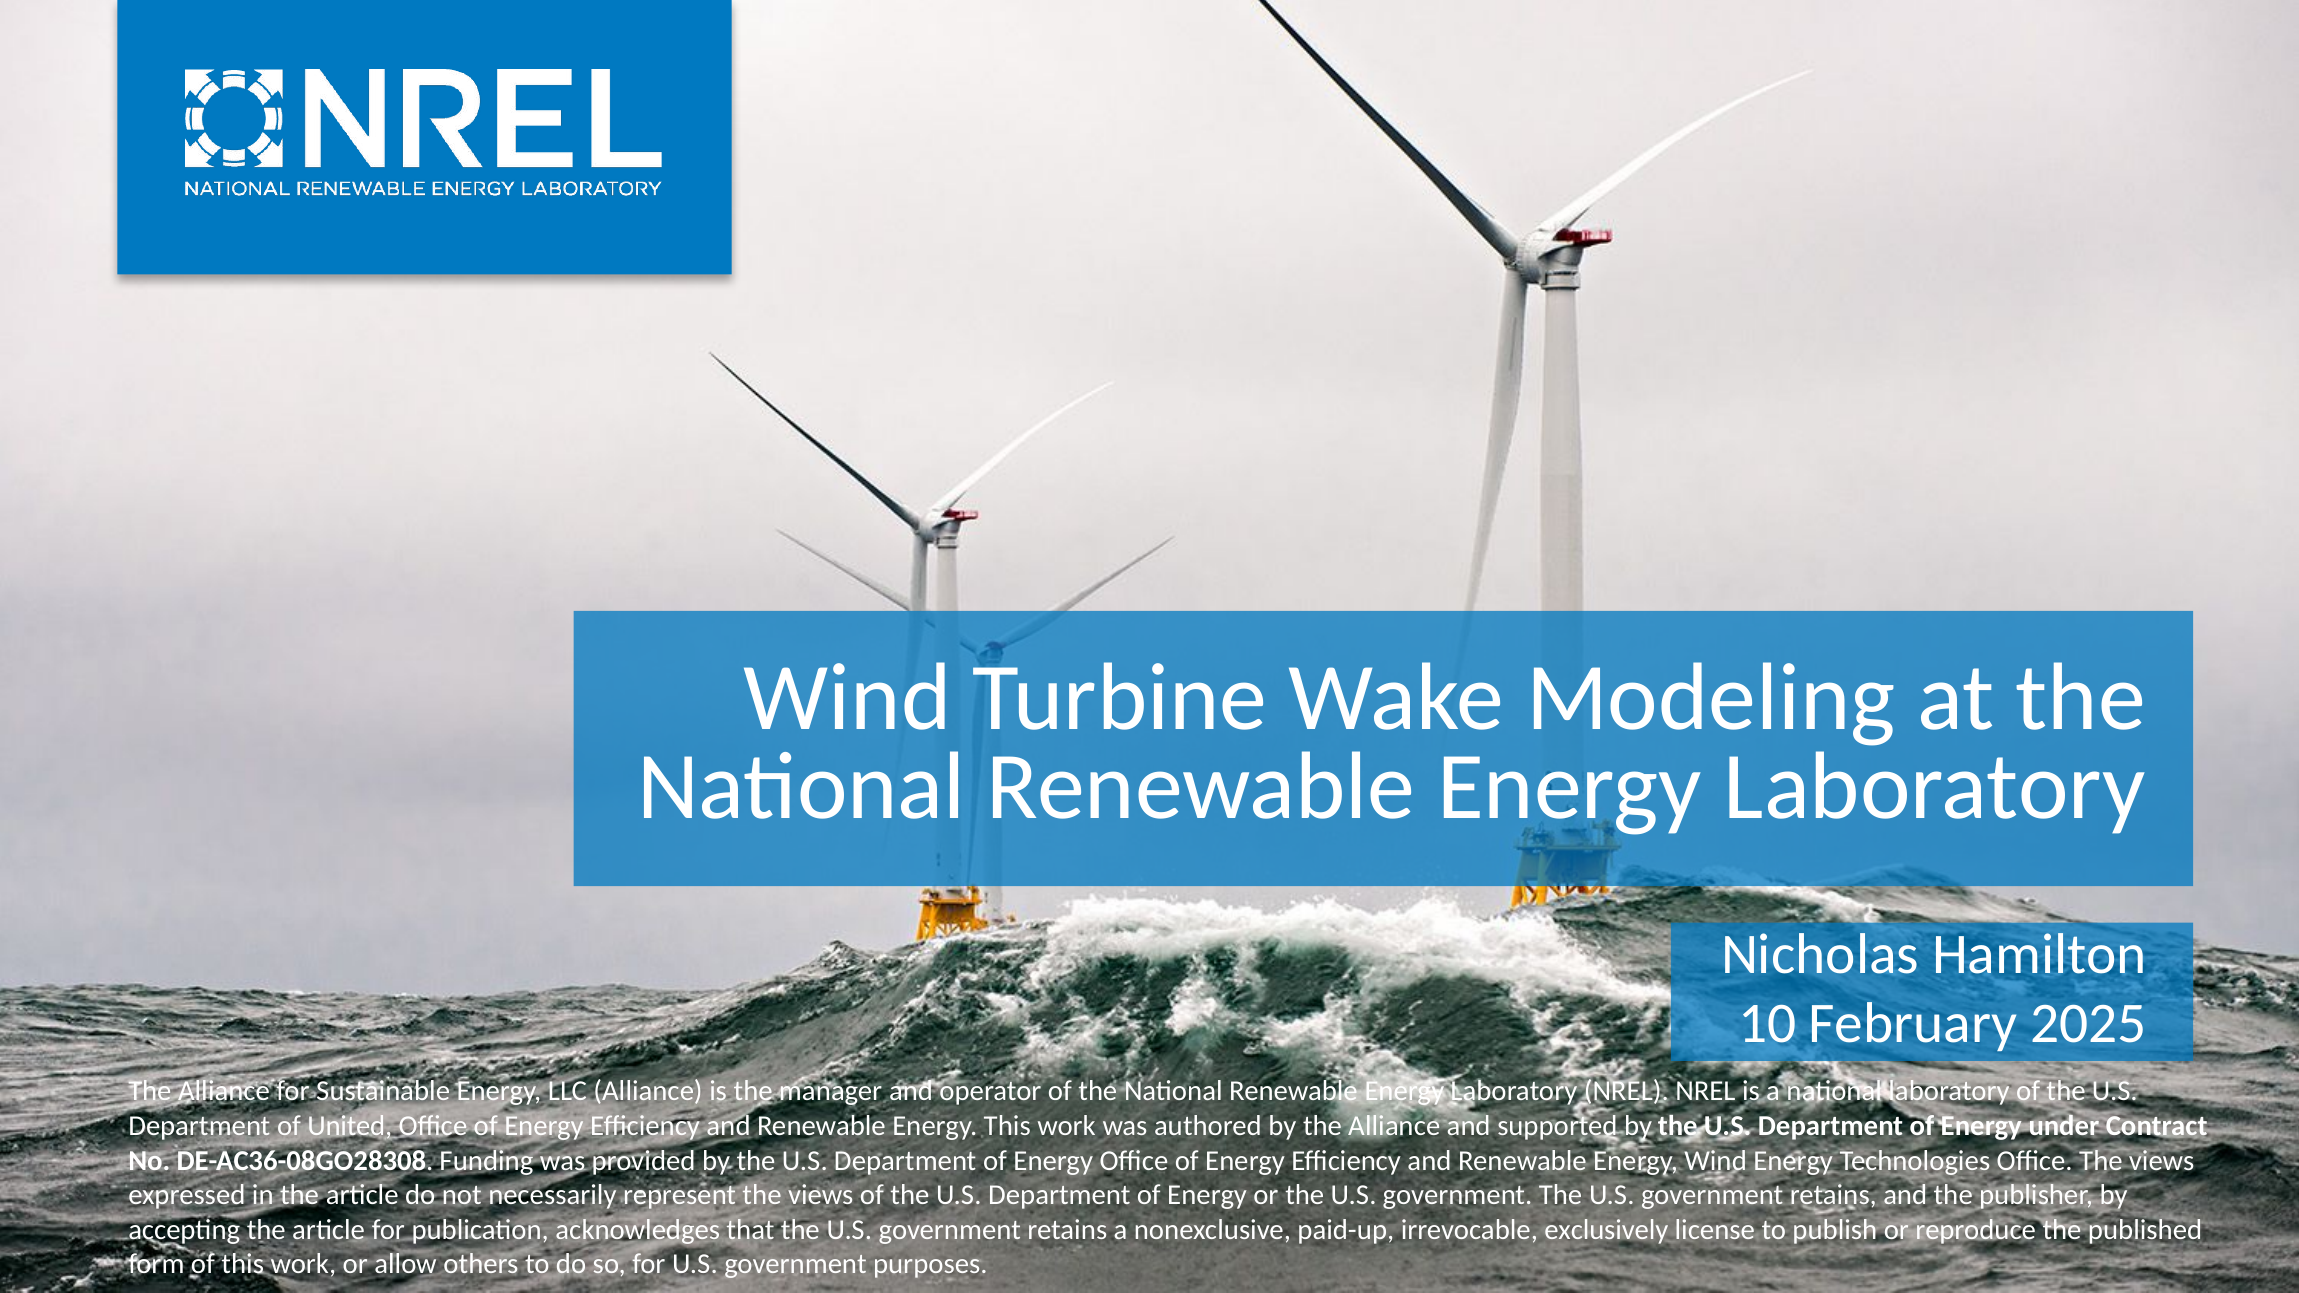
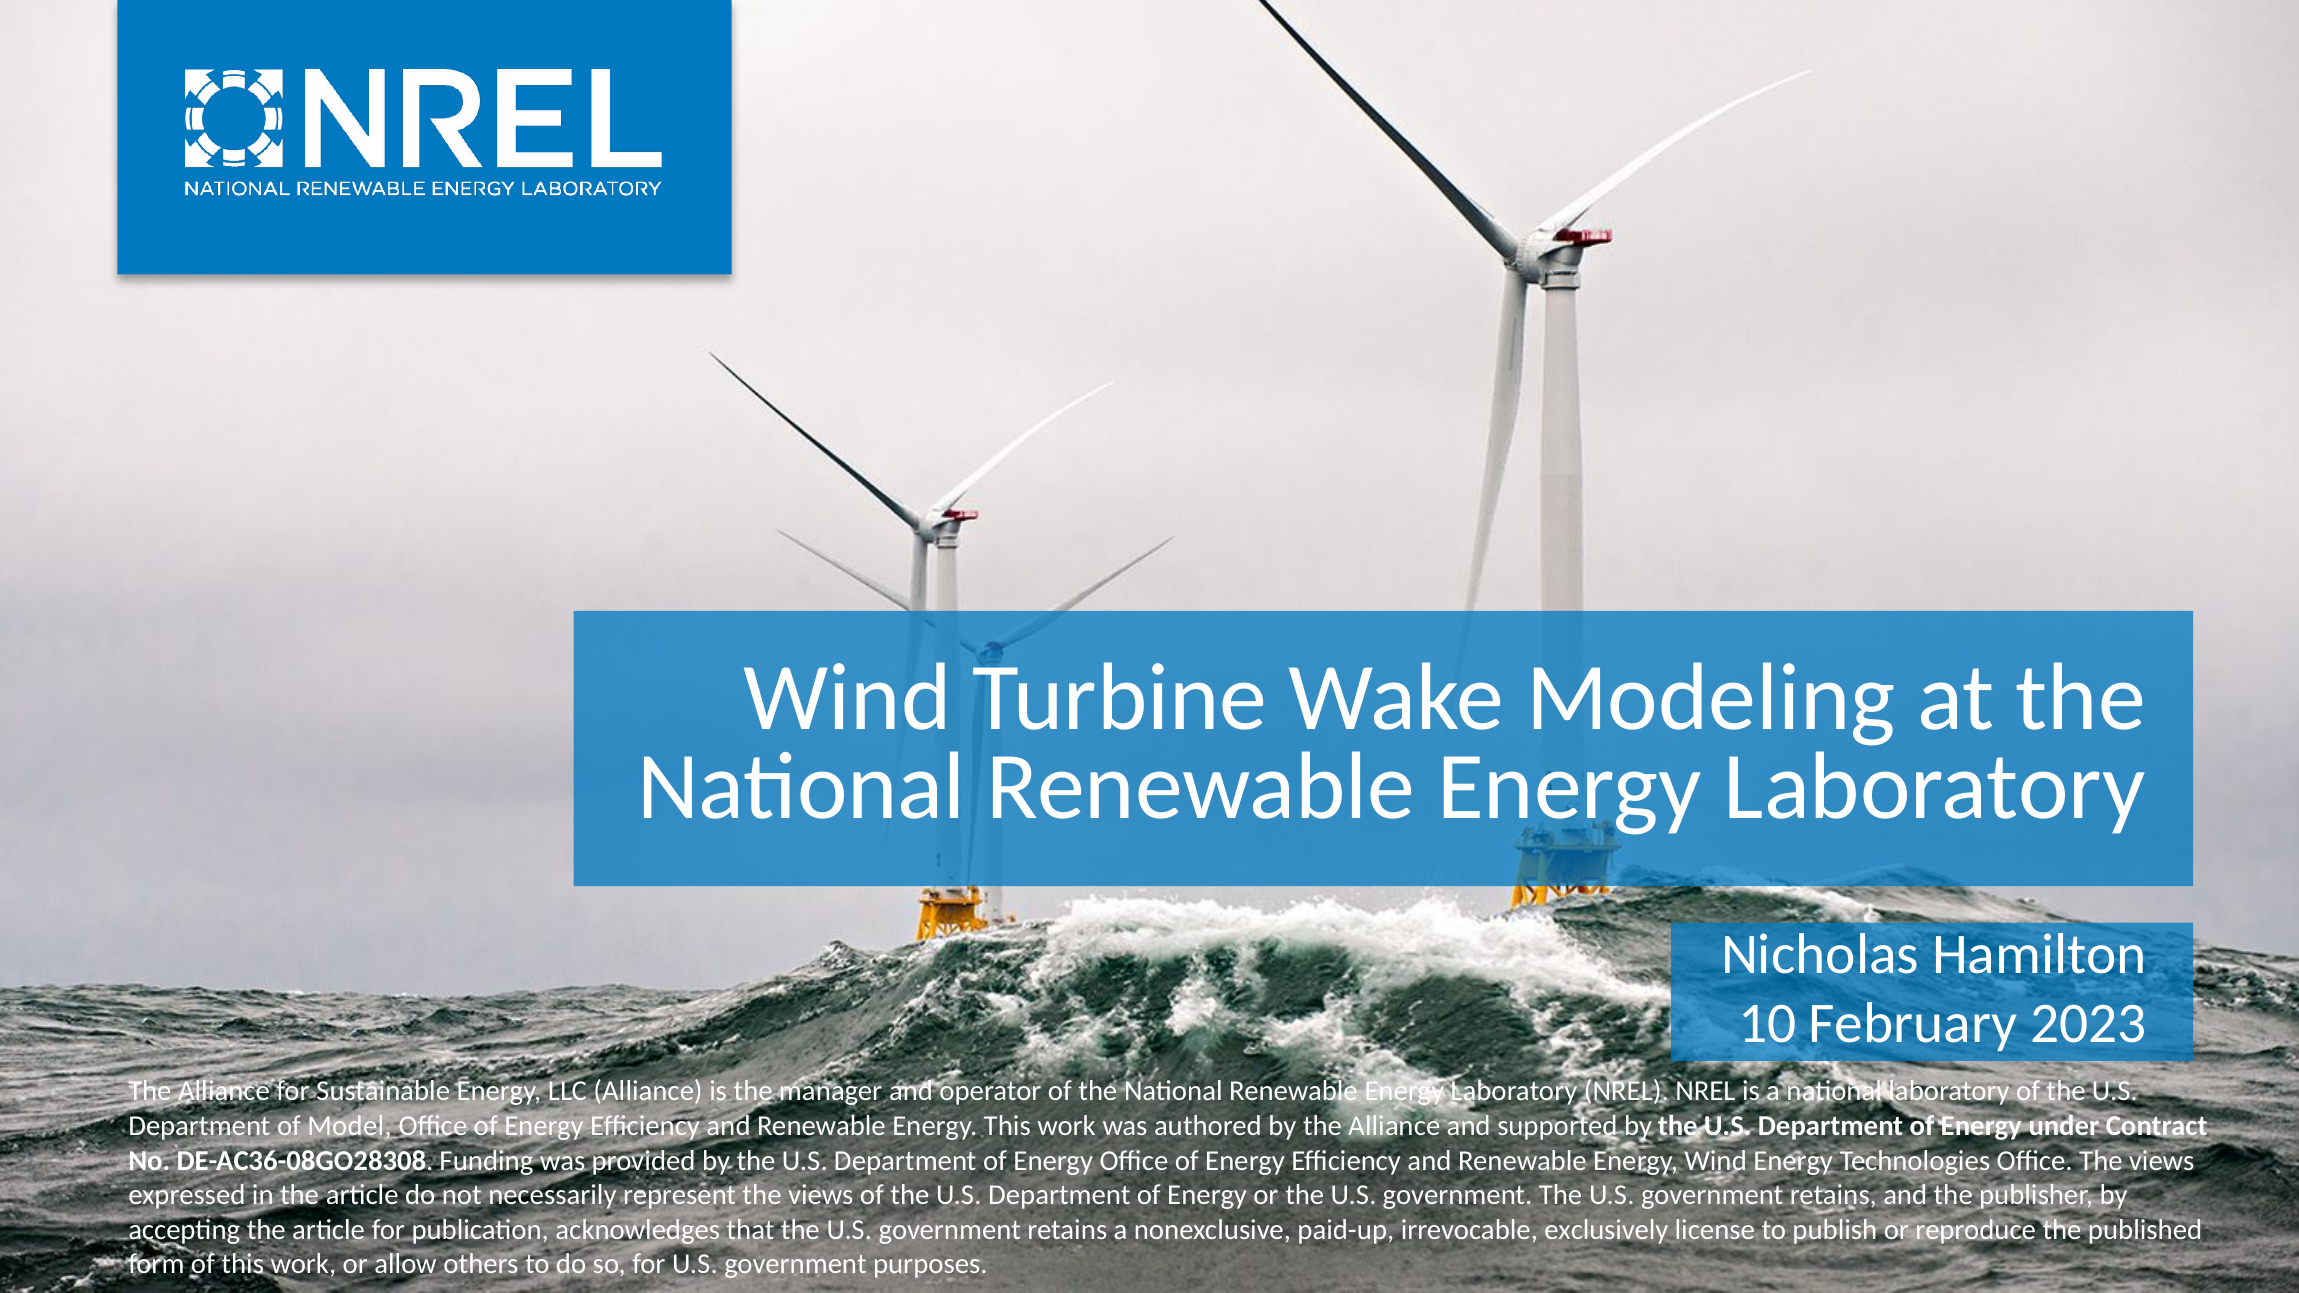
2025: 2025 -> 2023 (2088, 1024)
United: United -> Model (350, 1126)
